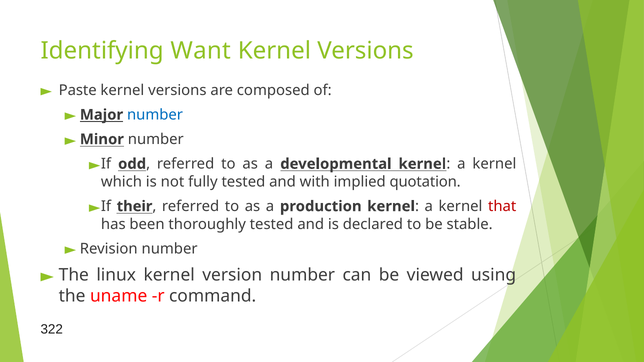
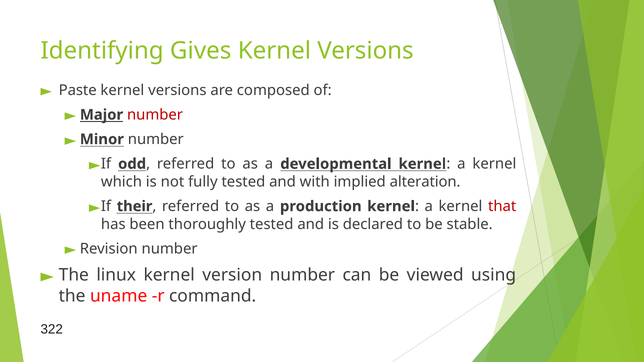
Want: Want -> Gives (201, 51)
number colour: blue -> red (155, 115)
quotation: quotation -> alteration (425, 182)
